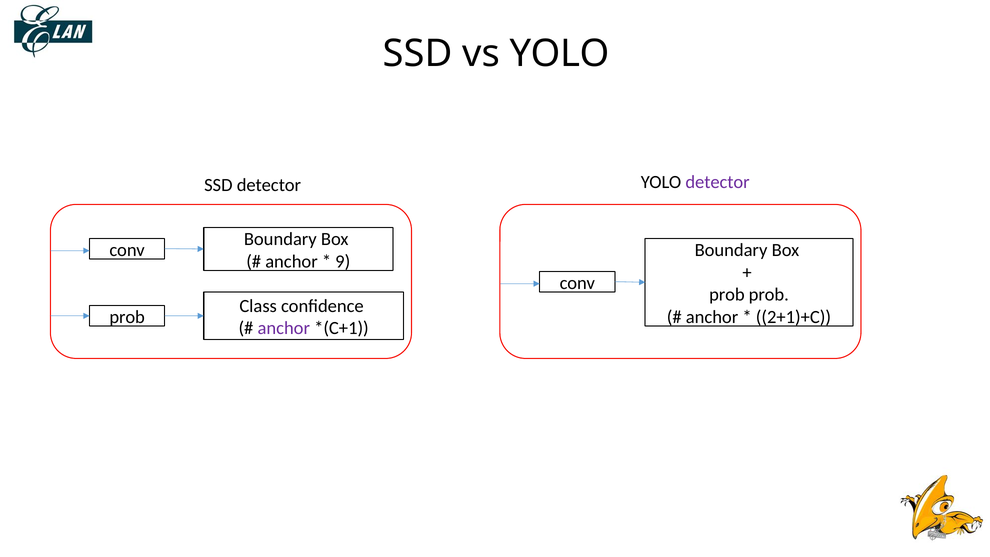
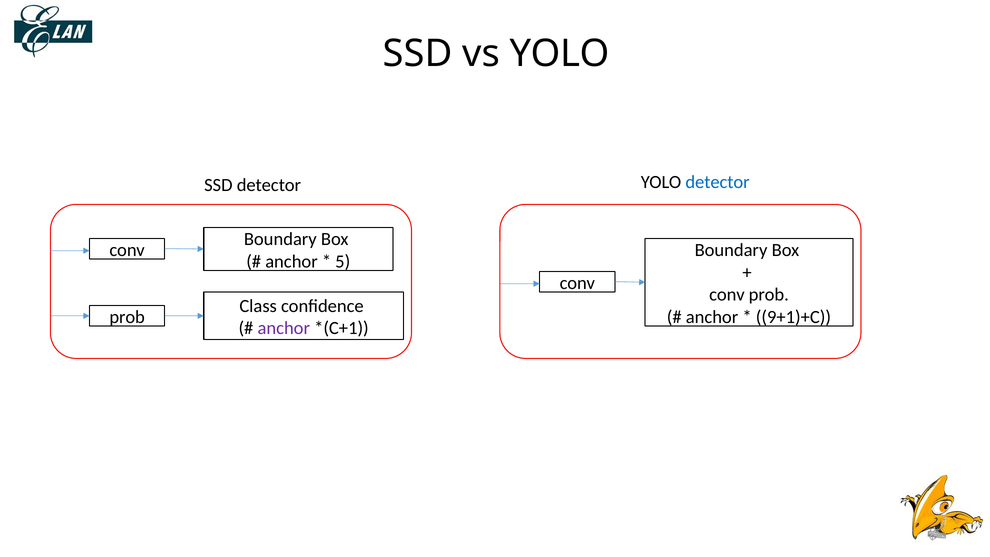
detector colour: purple -> blue (718, 182)
9: 9 -> 5 (343, 261)
prob: prob -> conv (727, 295)
2+1)+C: 2+1)+C -> 9+1)+C (793, 317)
